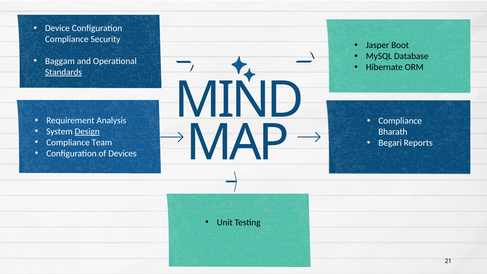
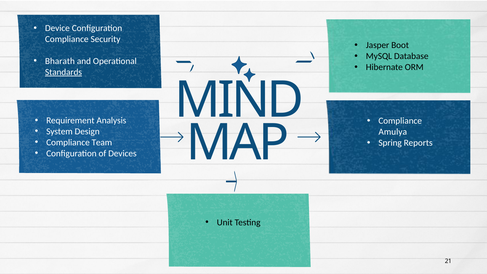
Baggam: Baggam -> Bharath (60, 61)
Design underline: present -> none (87, 131)
Bharath: Bharath -> Amulya (393, 132)
Begari: Begari -> Spring (390, 143)
